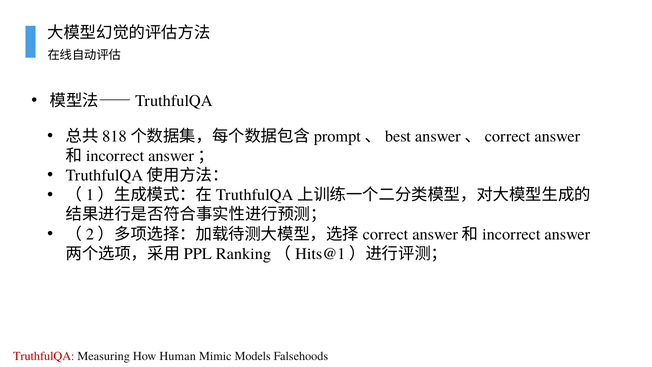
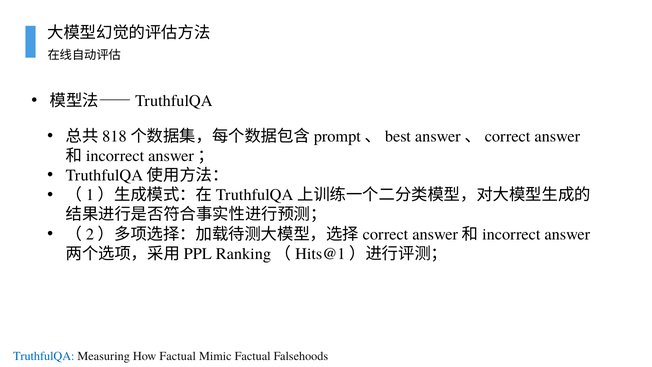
TruthfulQA colour: red -> blue (44, 356)
How Human: Human -> Factual (178, 356)
Mimic Models: Models -> Factual (253, 356)
